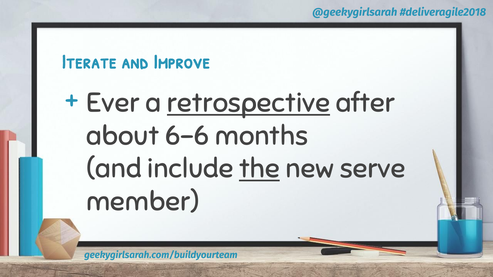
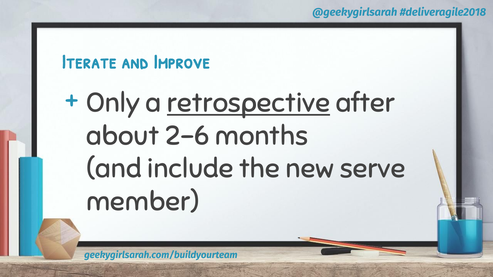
Ever: Ever -> Only (113, 103)
6-6: 6-6 -> 2-6 (187, 136)
the underline: present -> none (259, 169)
